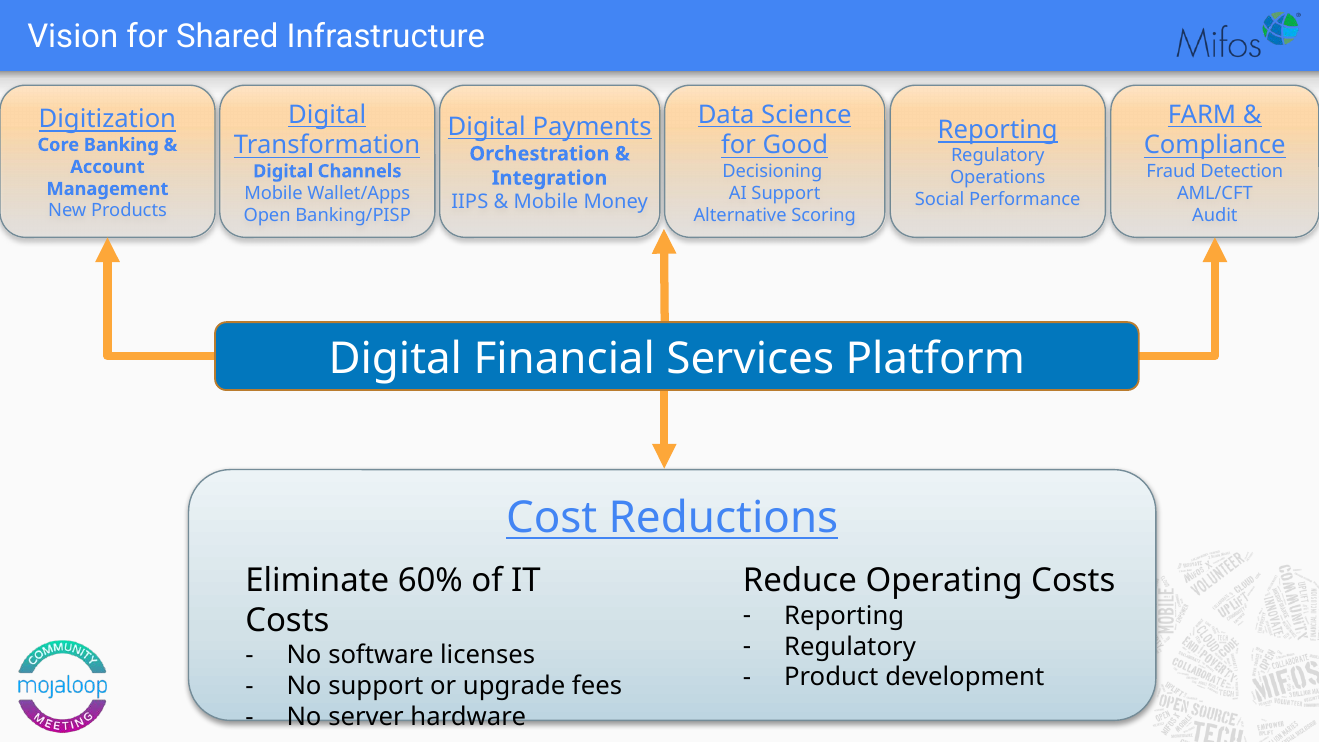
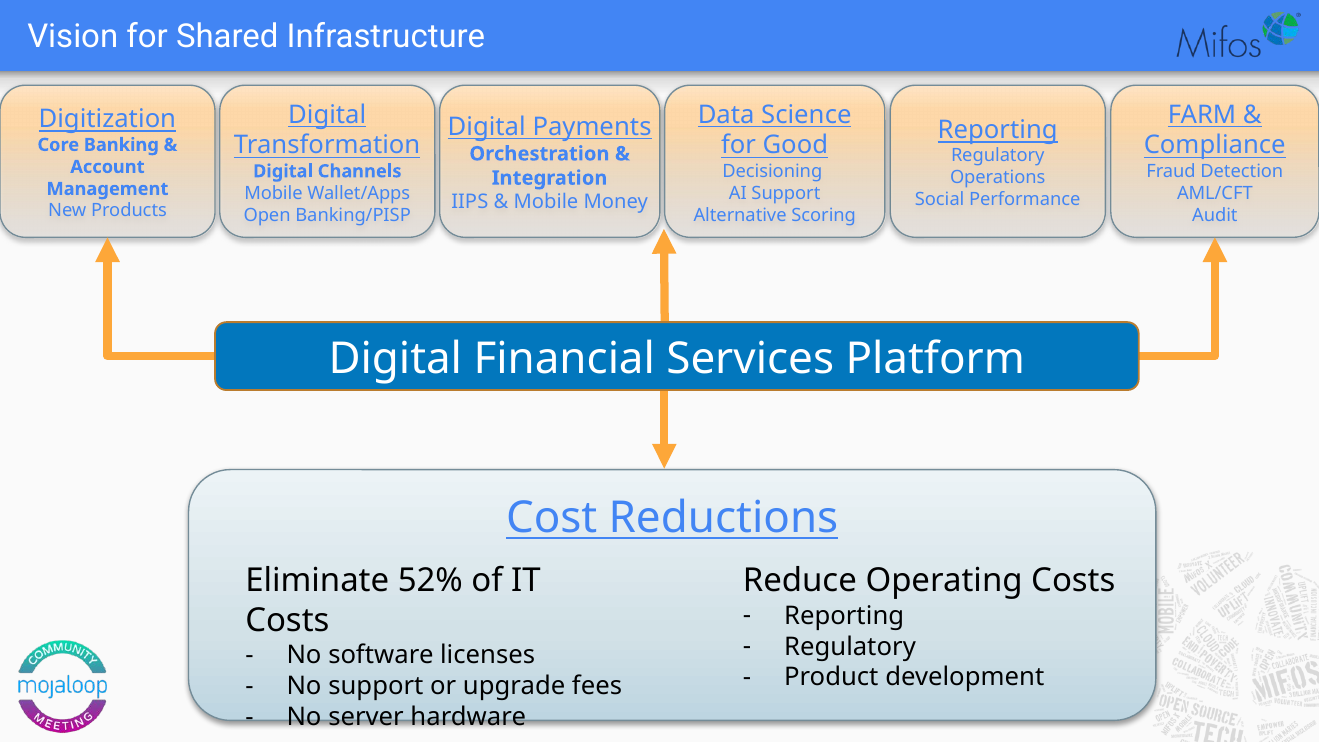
60%: 60% -> 52% (430, 581)
